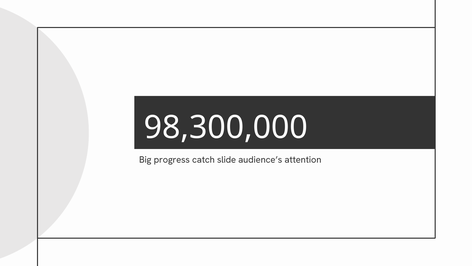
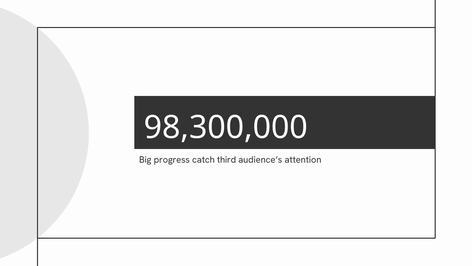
slide: slide -> third (227, 160)
